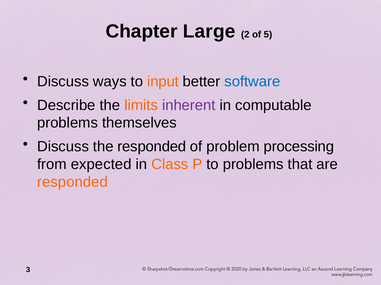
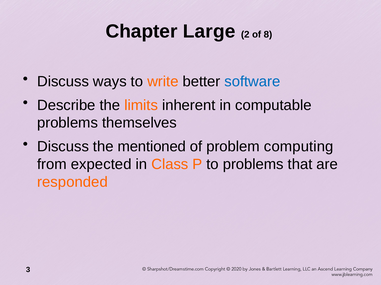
5: 5 -> 8 (268, 35)
input: input -> write (163, 82)
inherent colour: purple -> black (189, 105)
the responded: responded -> mentioned (152, 147)
processing: processing -> computing (299, 147)
